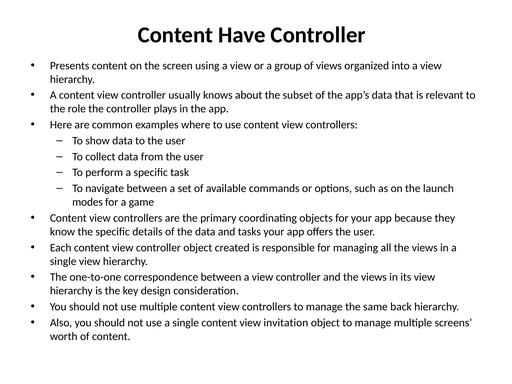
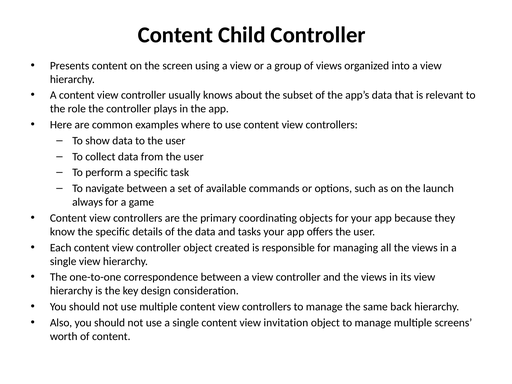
Have: Have -> Child (242, 35)
modes: modes -> always (88, 202)
